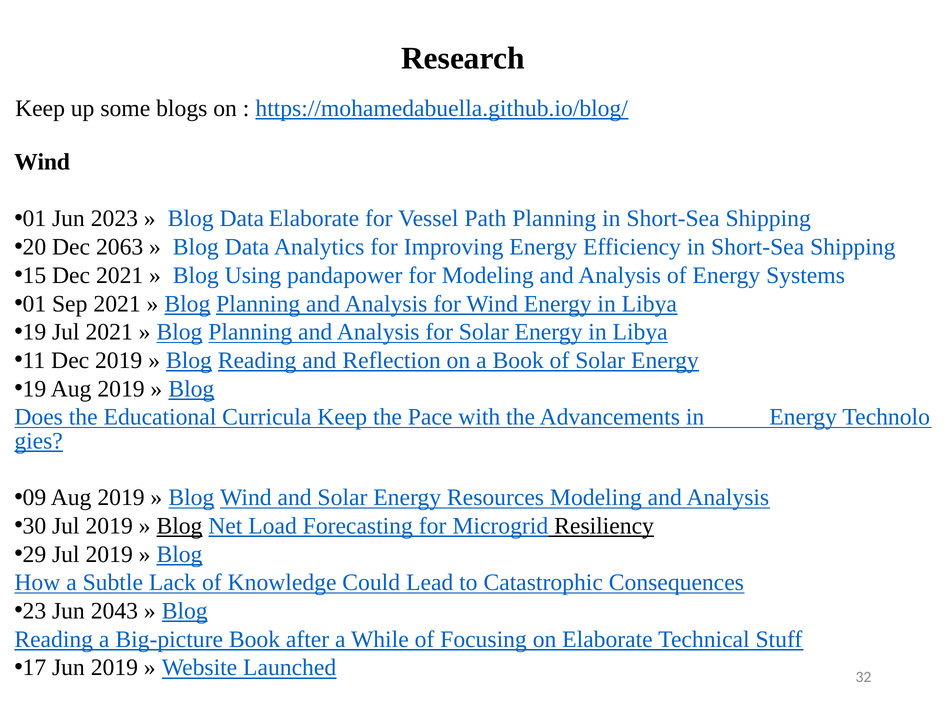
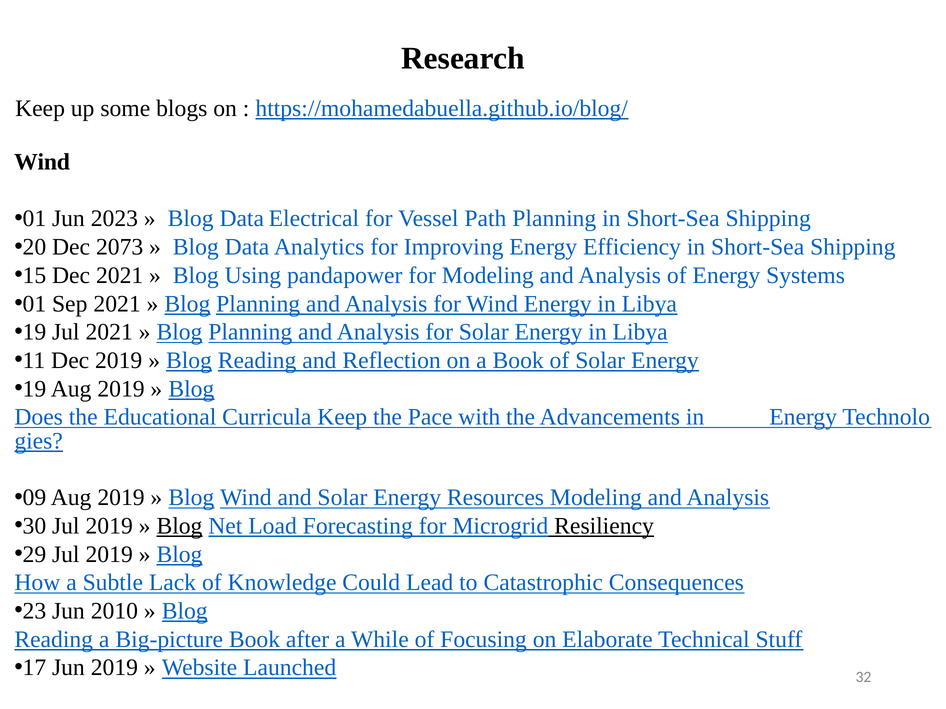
Data Elaborate: Elaborate -> Electrical (314, 219)
2063: 2063 -> 2073 (120, 247)
2043: 2043 -> 2010 (114, 611)
